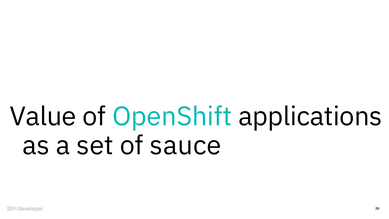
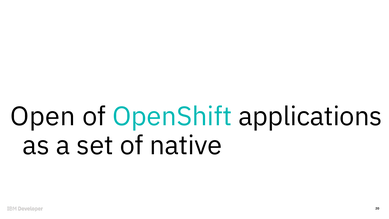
Value: Value -> Open (43, 116)
sauce: sauce -> native (186, 145)
